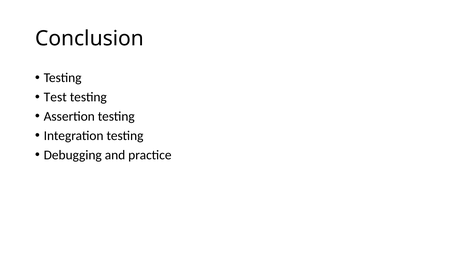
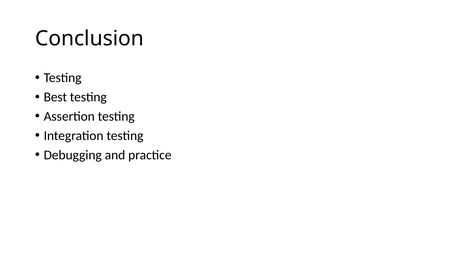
Test: Test -> Best (55, 97)
